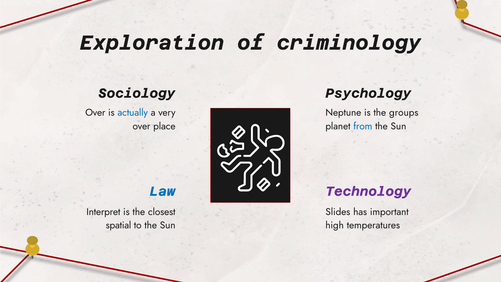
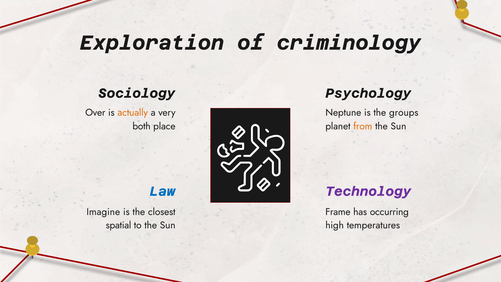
actually colour: blue -> orange (133, 113)
over: over -> both (142, 126)
from colour: blue -> orange (363, 126)
Interpret: Interpret -> Imagine (103, 212)
Slides: Slides -> Frame (338, 212)
important: important -> occurring (389, 212)
